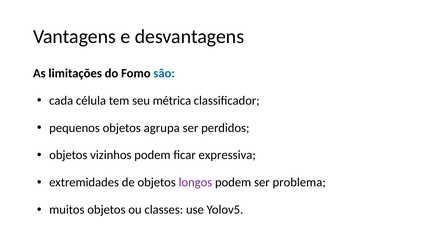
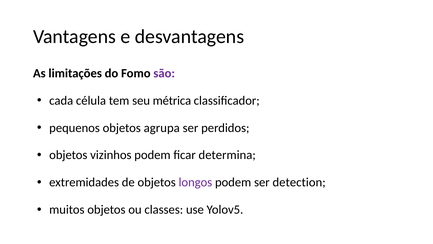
são colour: blue -> purple (164, 73)
expressiva: expressiva -> determina (227, 155)
problema: problema -> detection (299, 182)
